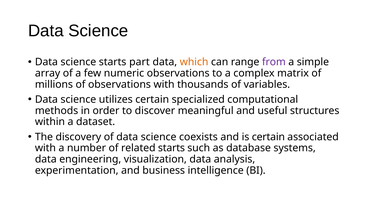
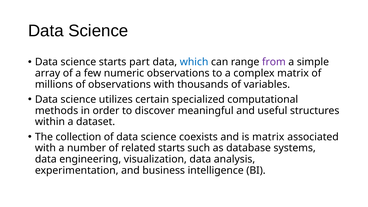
which colour: orange -> blue (194, 62)
discovery: discovery -> collection (78, 137)
is certain: certain -> matrix (268, 137)
